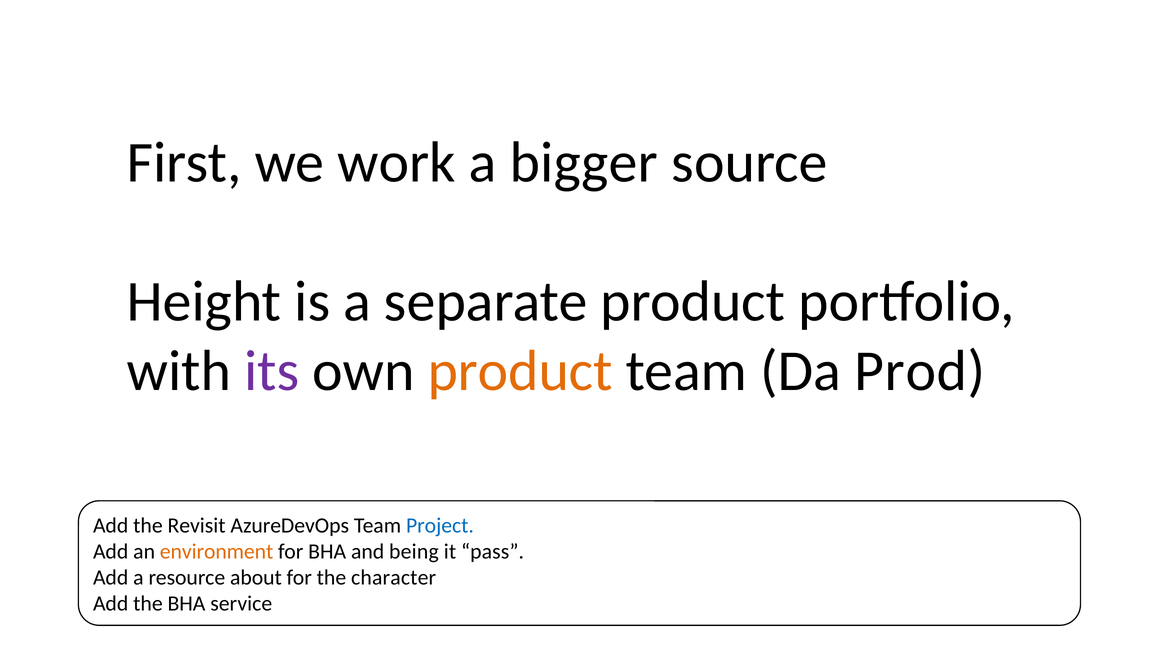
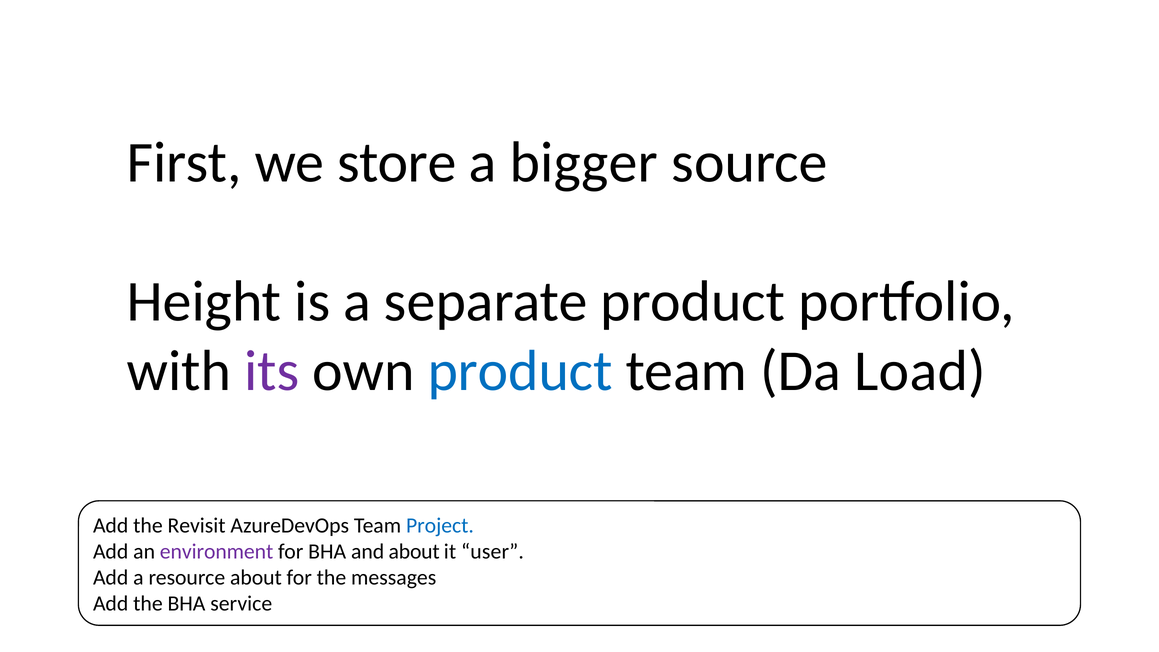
work: work -> store (397, 163)
product colour: orange -> blue (520, 371)
Prod: Prod -> Load (920, 371)
environment colour: orange -> purple (217, 551)
and being: being -> about (414, 551)
pass: pass -> user (493, 551)
character: character -> messages (394, 578)
